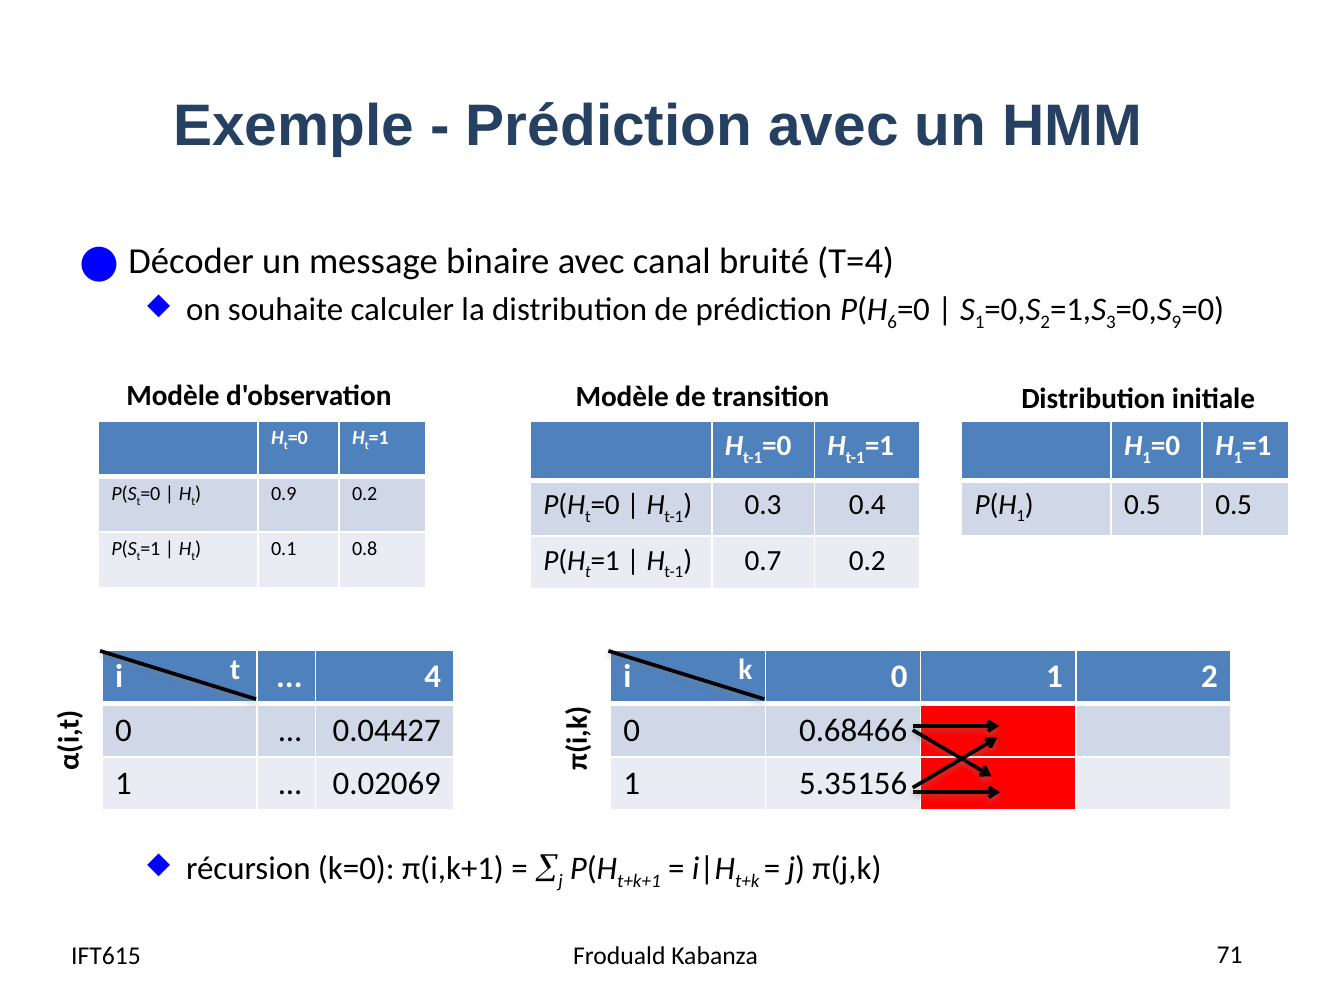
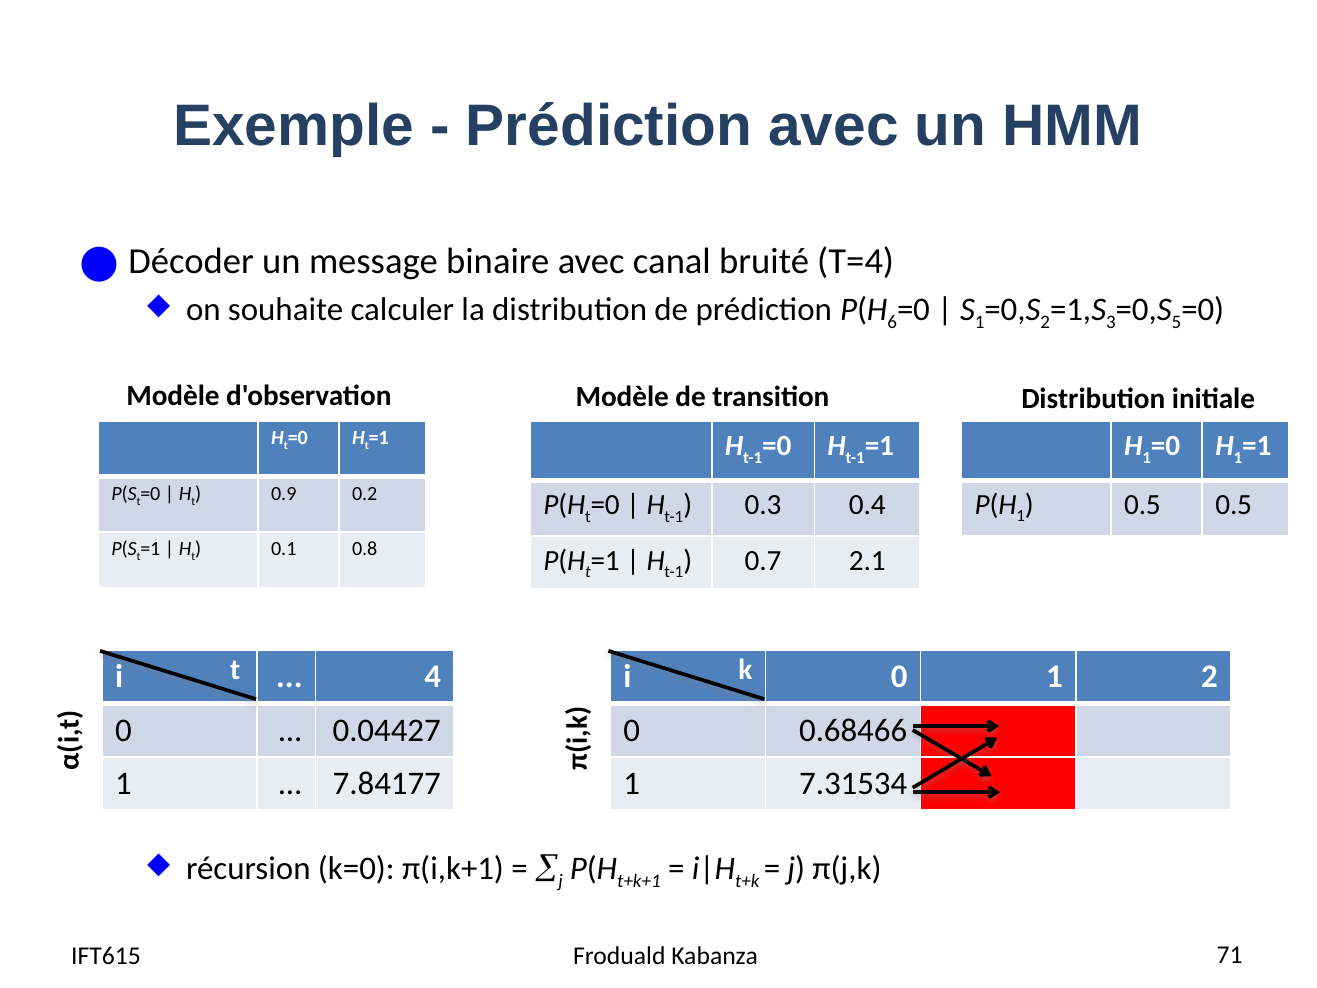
9: 9 -> 5 (1177, 322)
0.7 0.2: 0.2 -> 2.1 (867, 561)
0.02069: 0.02069 -> 7.84177 (387, 784)
5.35156: 5.35156 -> 7.31534 (853, 784)
